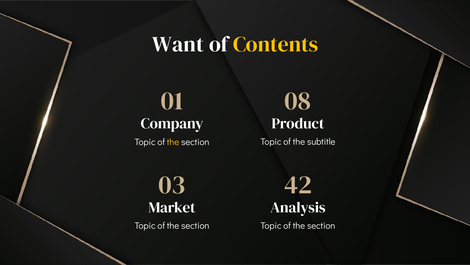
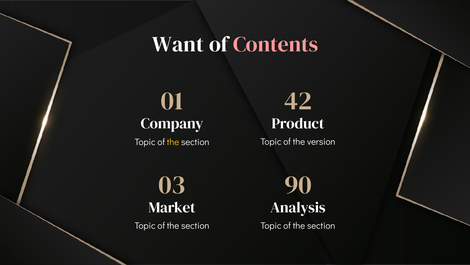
Contents colour: yellow -> pink (276, 44)
08: 08 -> 42 (298, 101)
subtitle: subtitle -> version (321, 142)
42: 42 -> 90 (298, 184)
